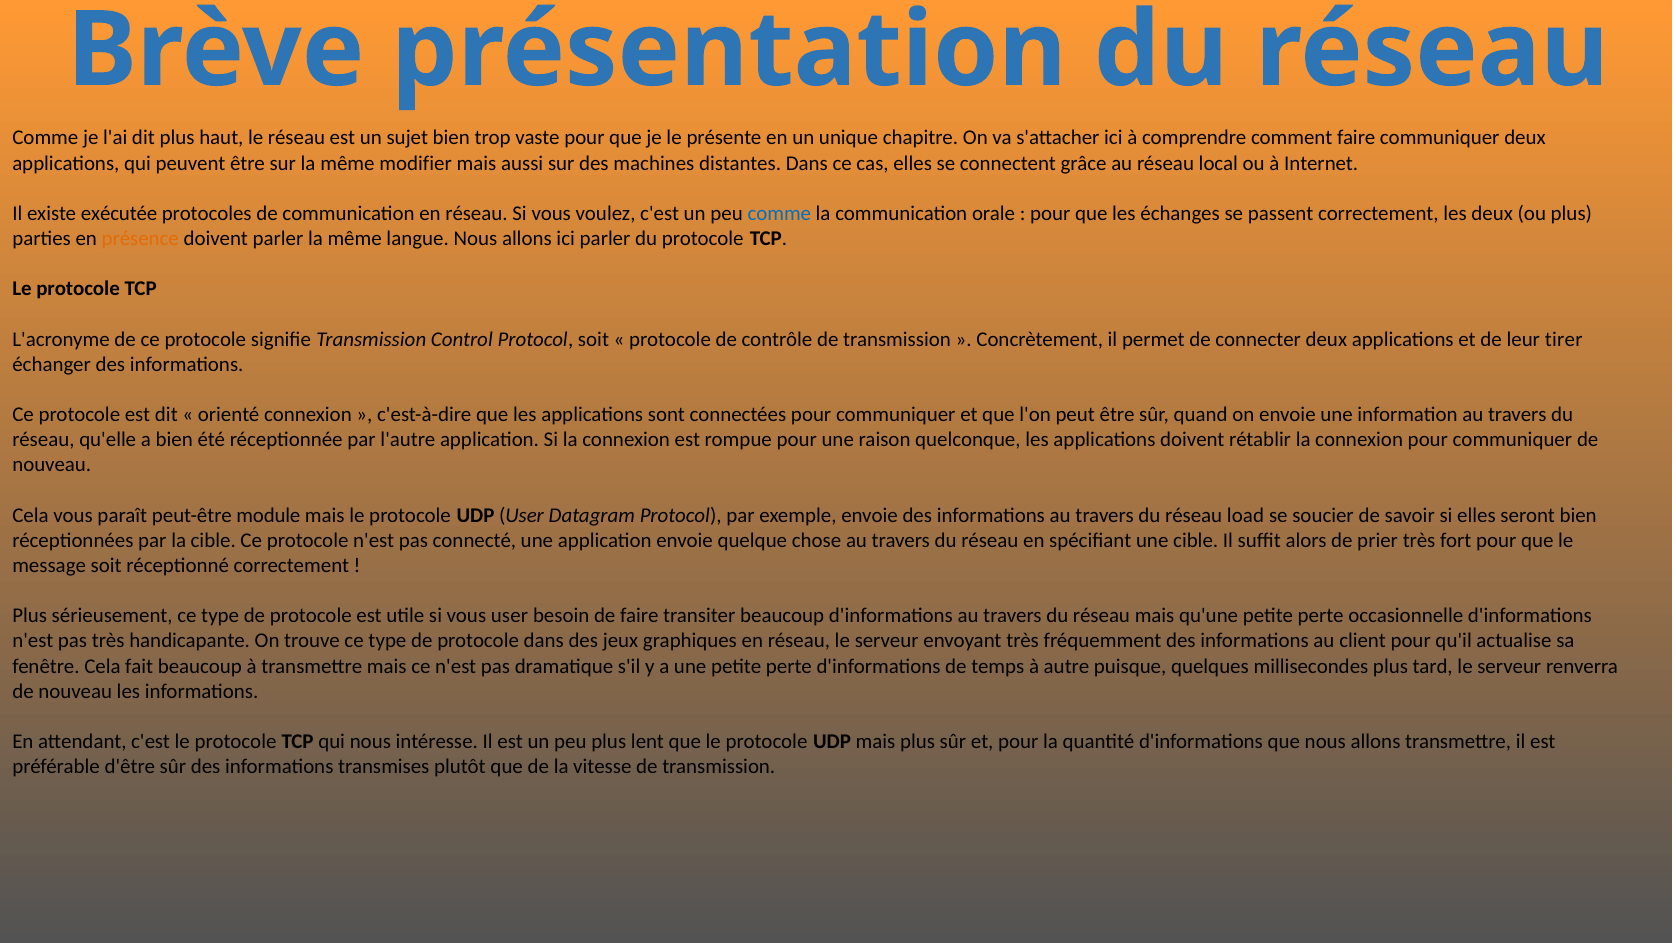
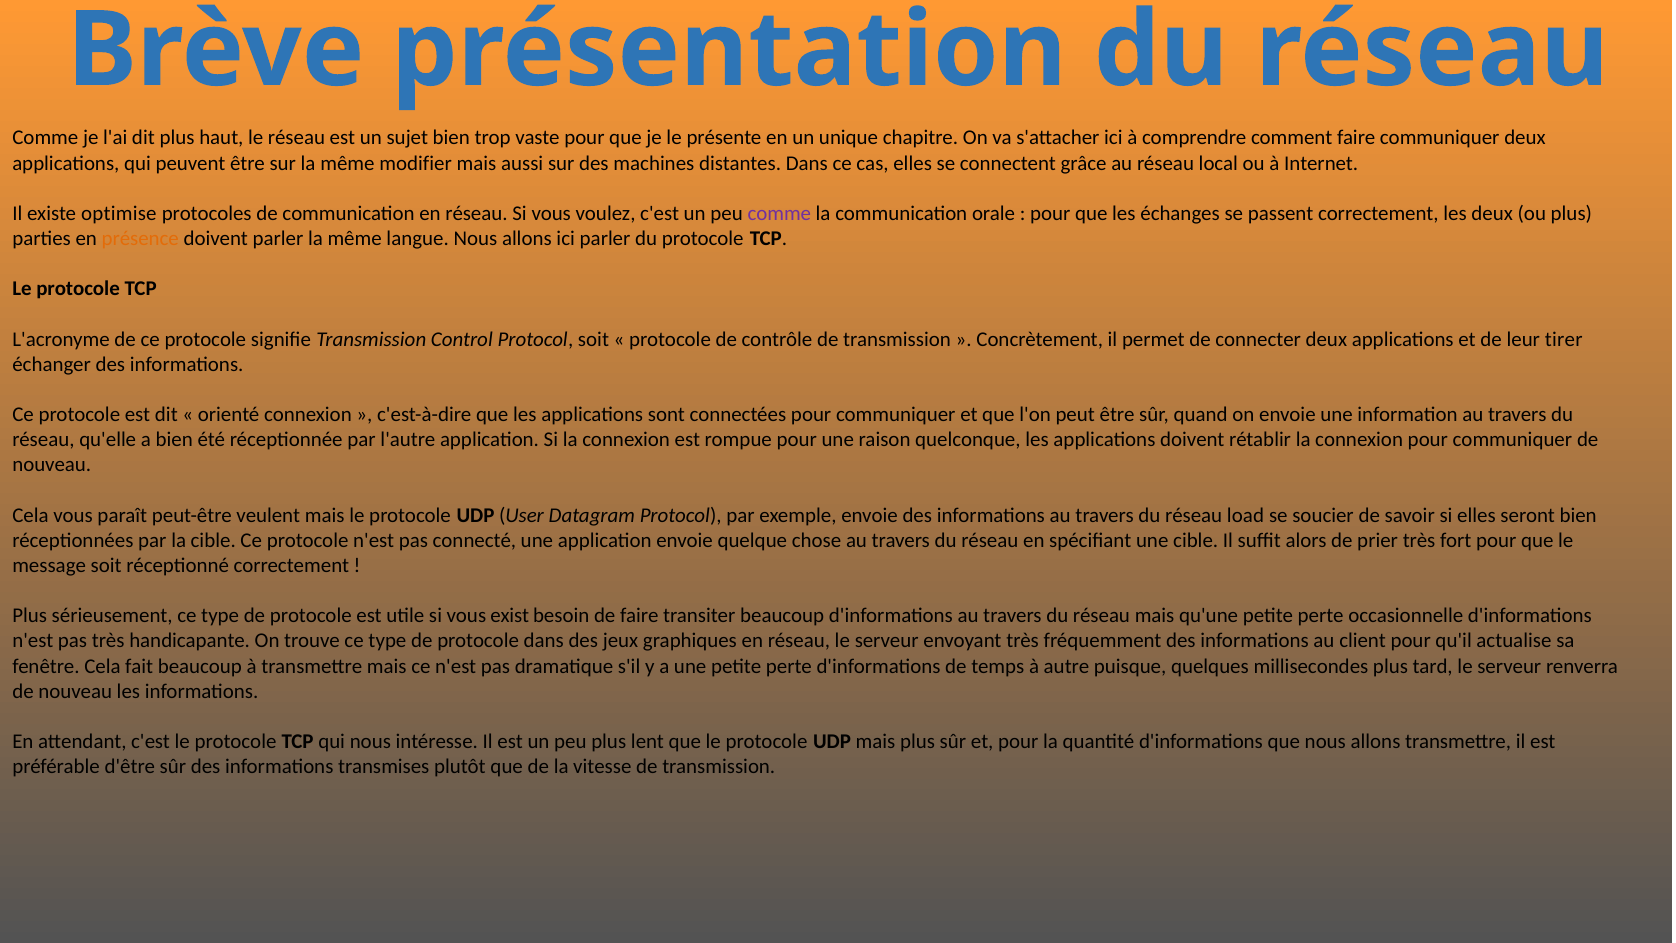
exécutée: exécutée -> optimise (119, 213)
comme colour: blue -> purple (779, 213)
module: module -> veulent (268, 515)
vous user: user -> exist (510, 616)
